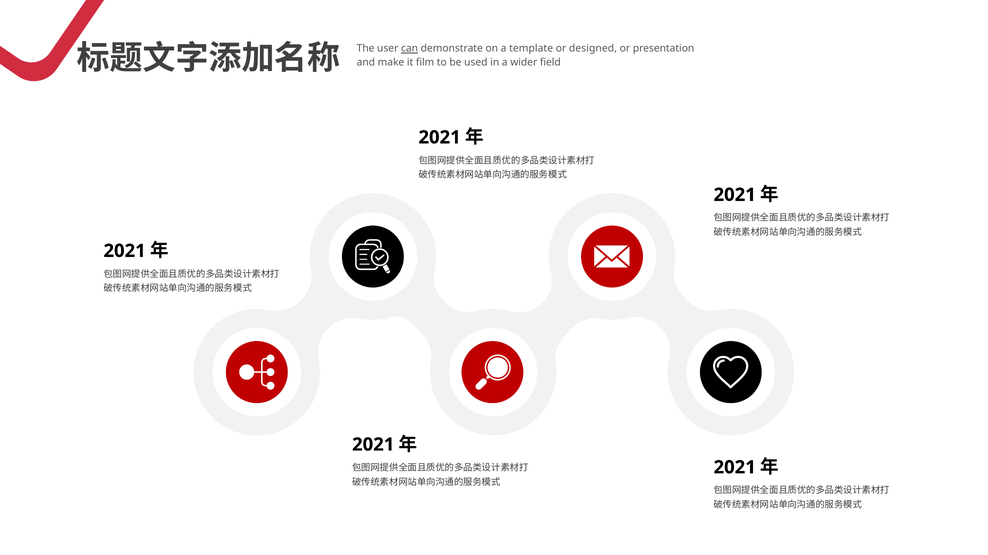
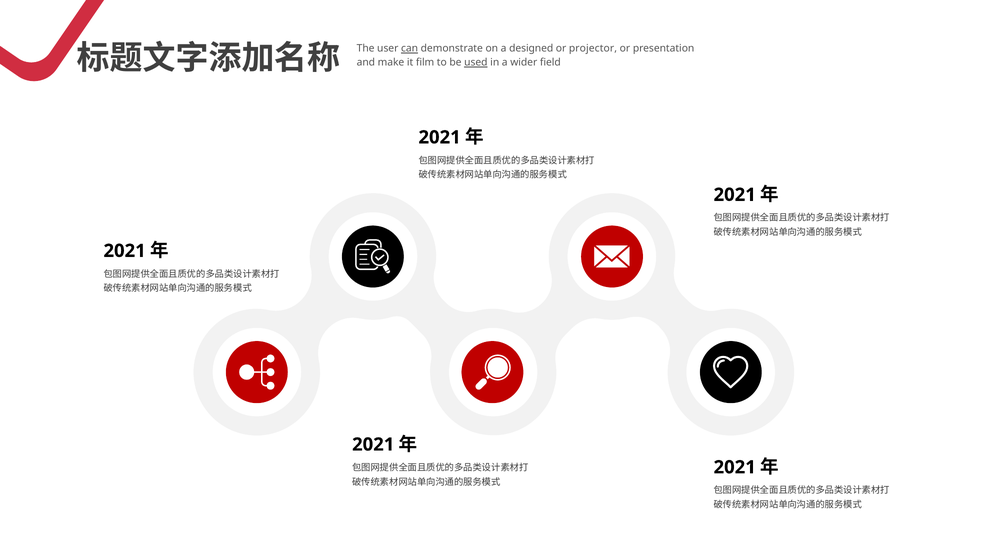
template: template -> designed (531, 49)
designed: designed -> projector (593, 49)
used underline: none -> present (476, 63)
